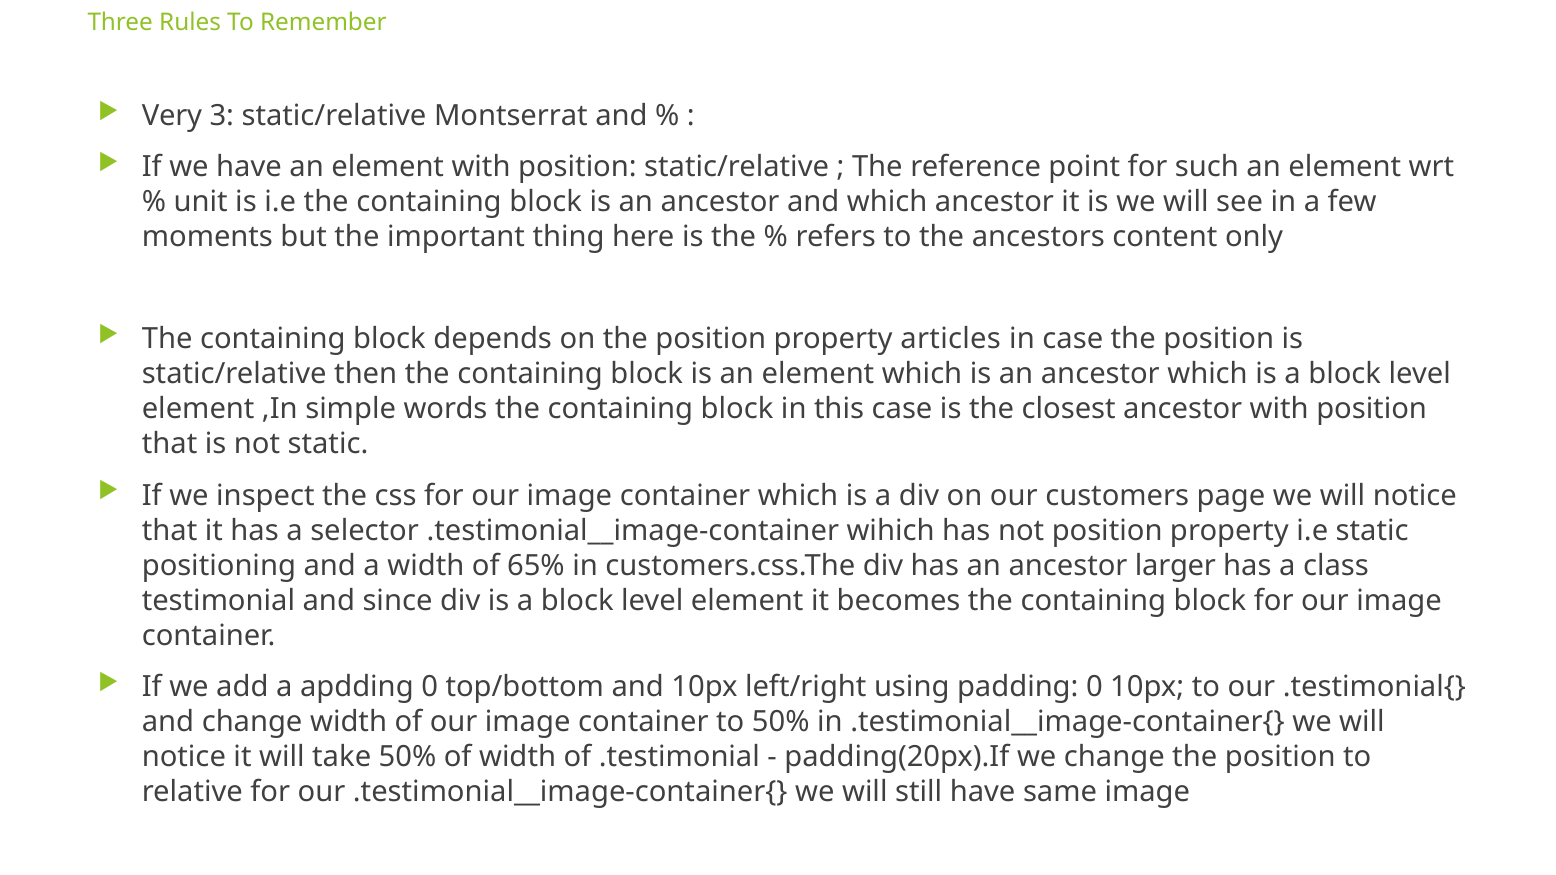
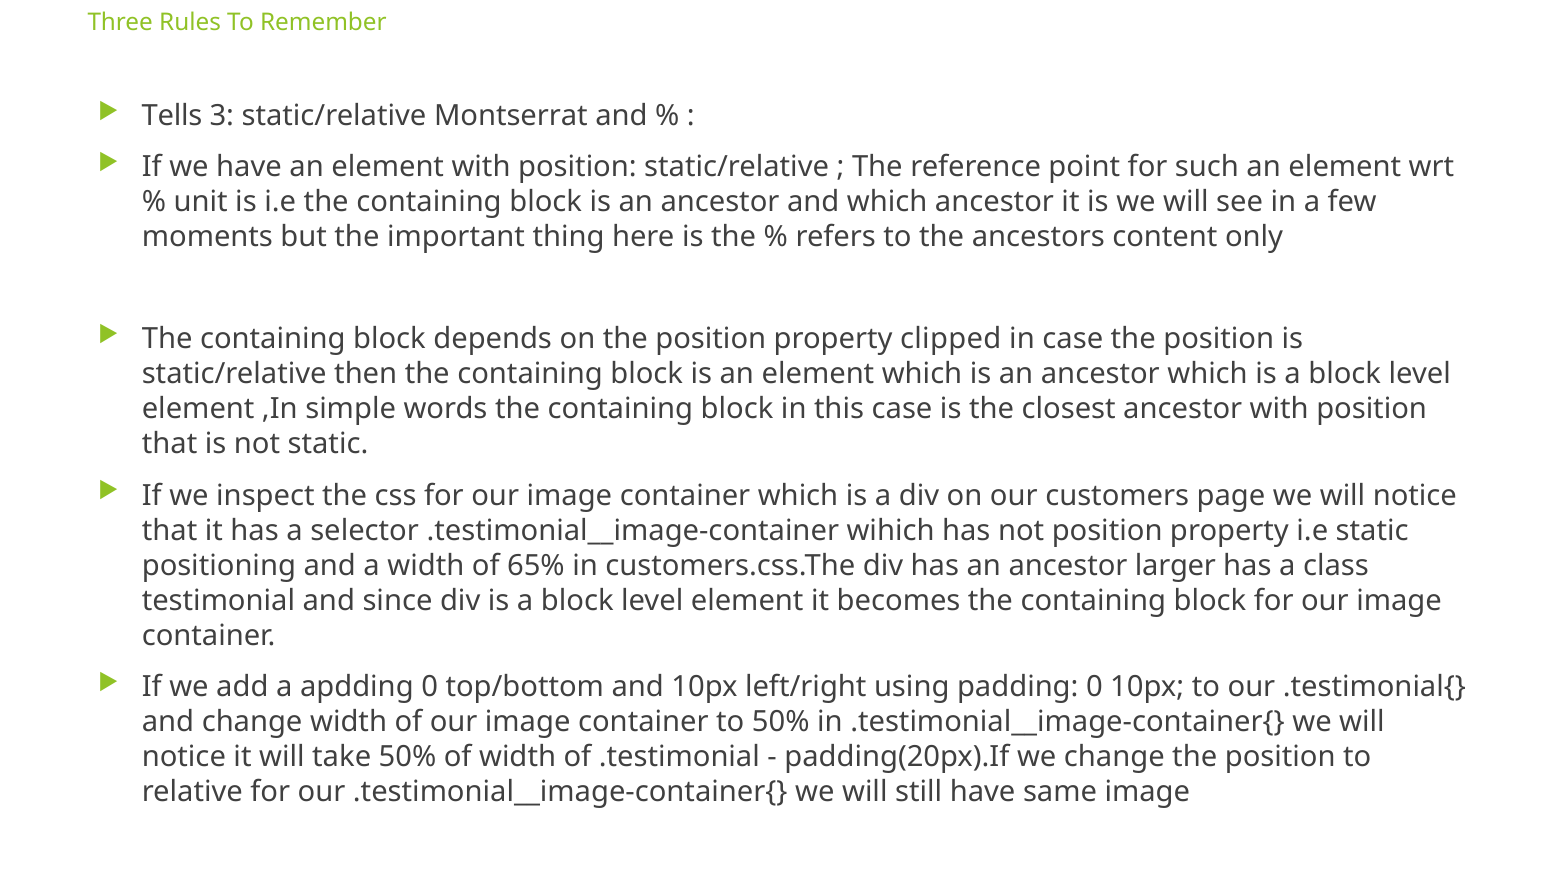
Very: Very -> Tells (172, 116)
articles: articles -> clipped (951, 339)
